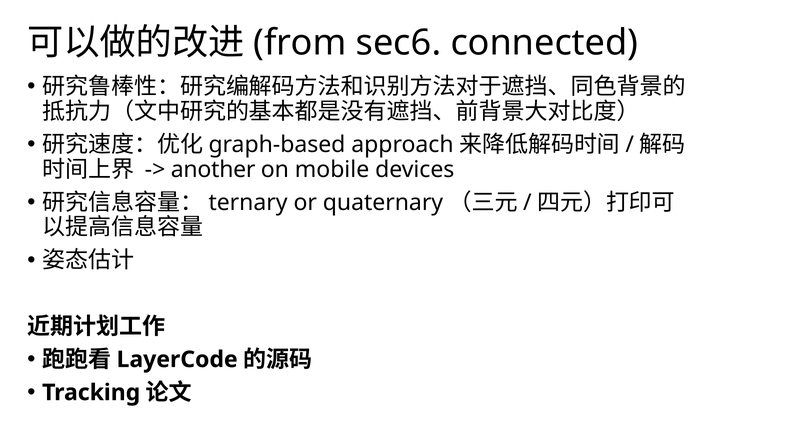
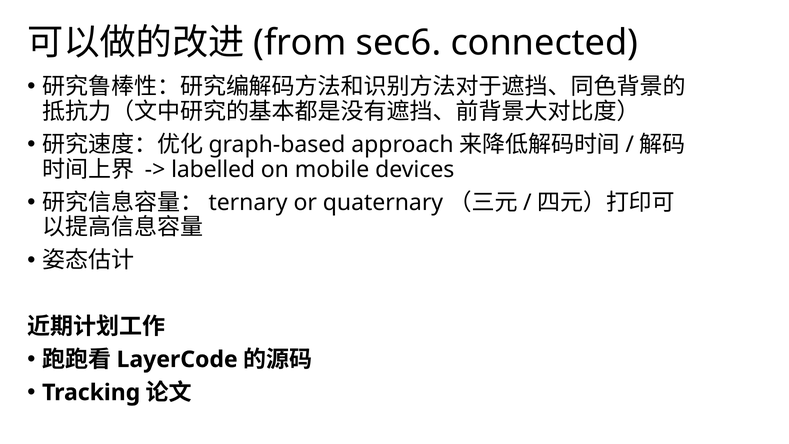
another: another -> labelled (213, 169)
